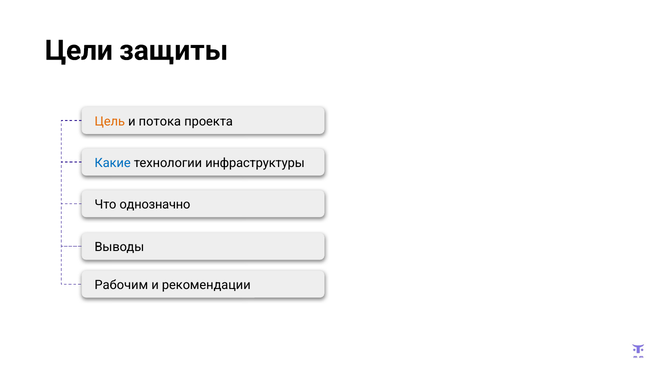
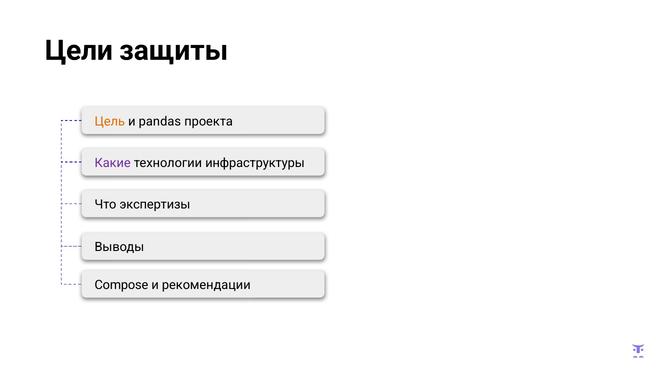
потока: потока -> pandas (160, 121)
Какие colour: blue -> purple (113, 163)
однозначно: однозначно -> экспертизы (155, 205)
Рабочим: Рабочим -> Compose (121, 285)
